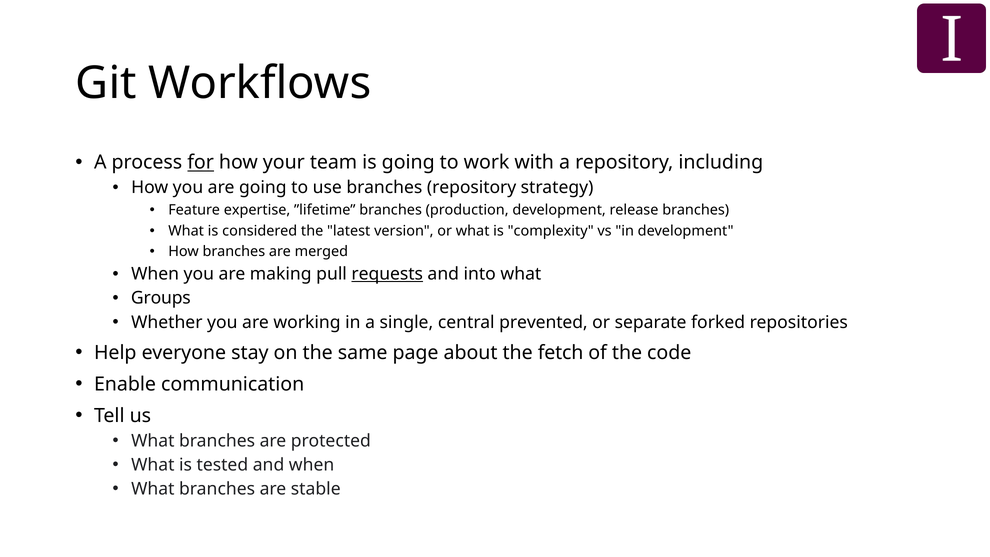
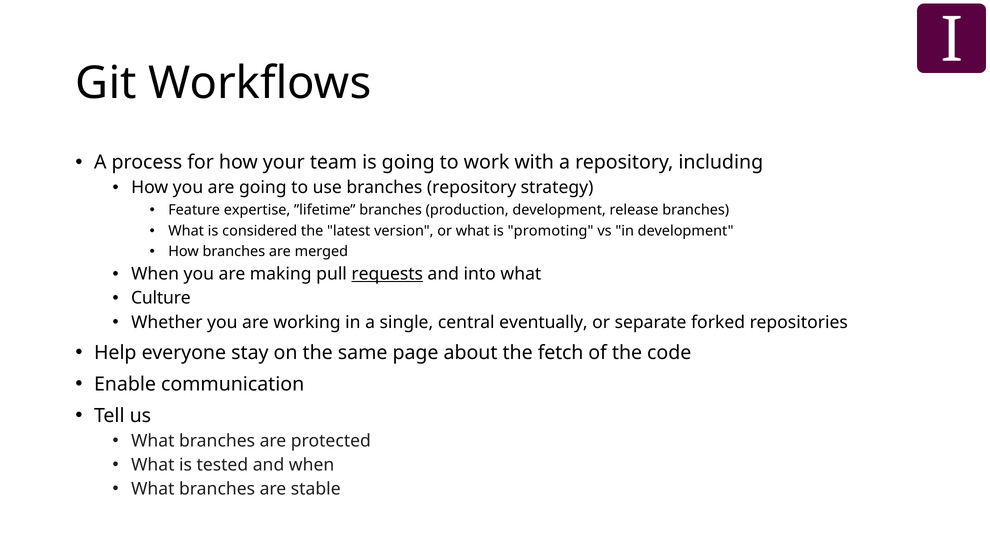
for underline: present -> none (201, 162)
complexity: complexity -> promoting (551, 231)
Groups: Groups -> Culture (161, 298)
prevented: prevented -> eventually (543, 322)
